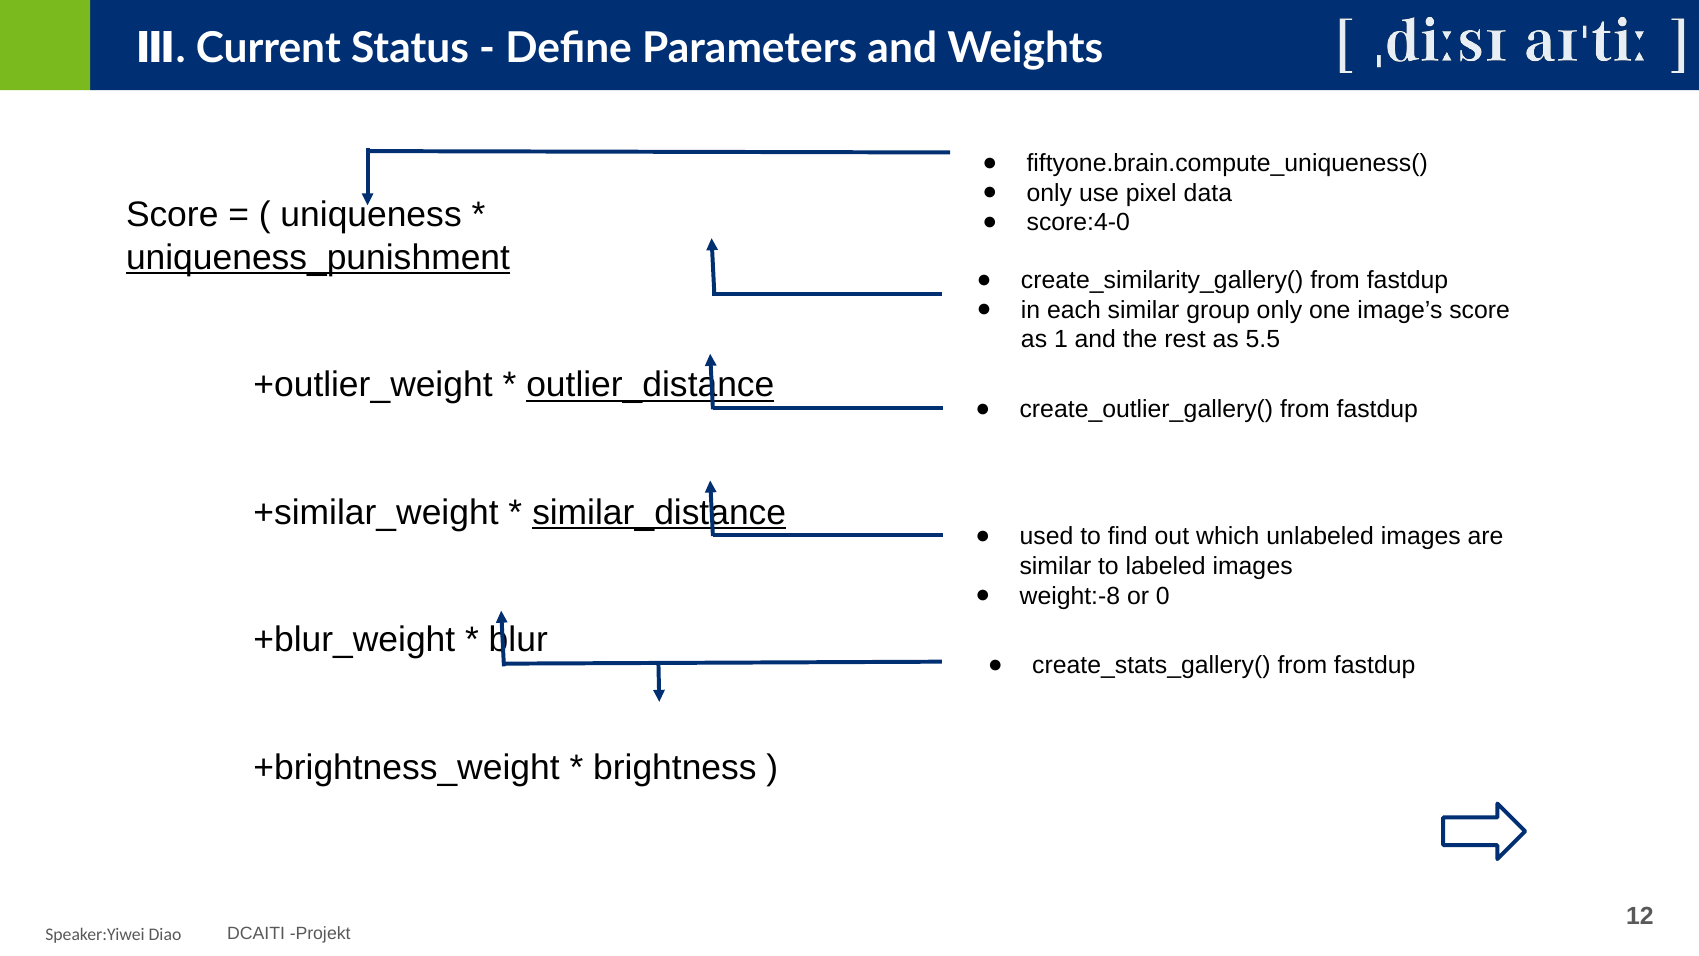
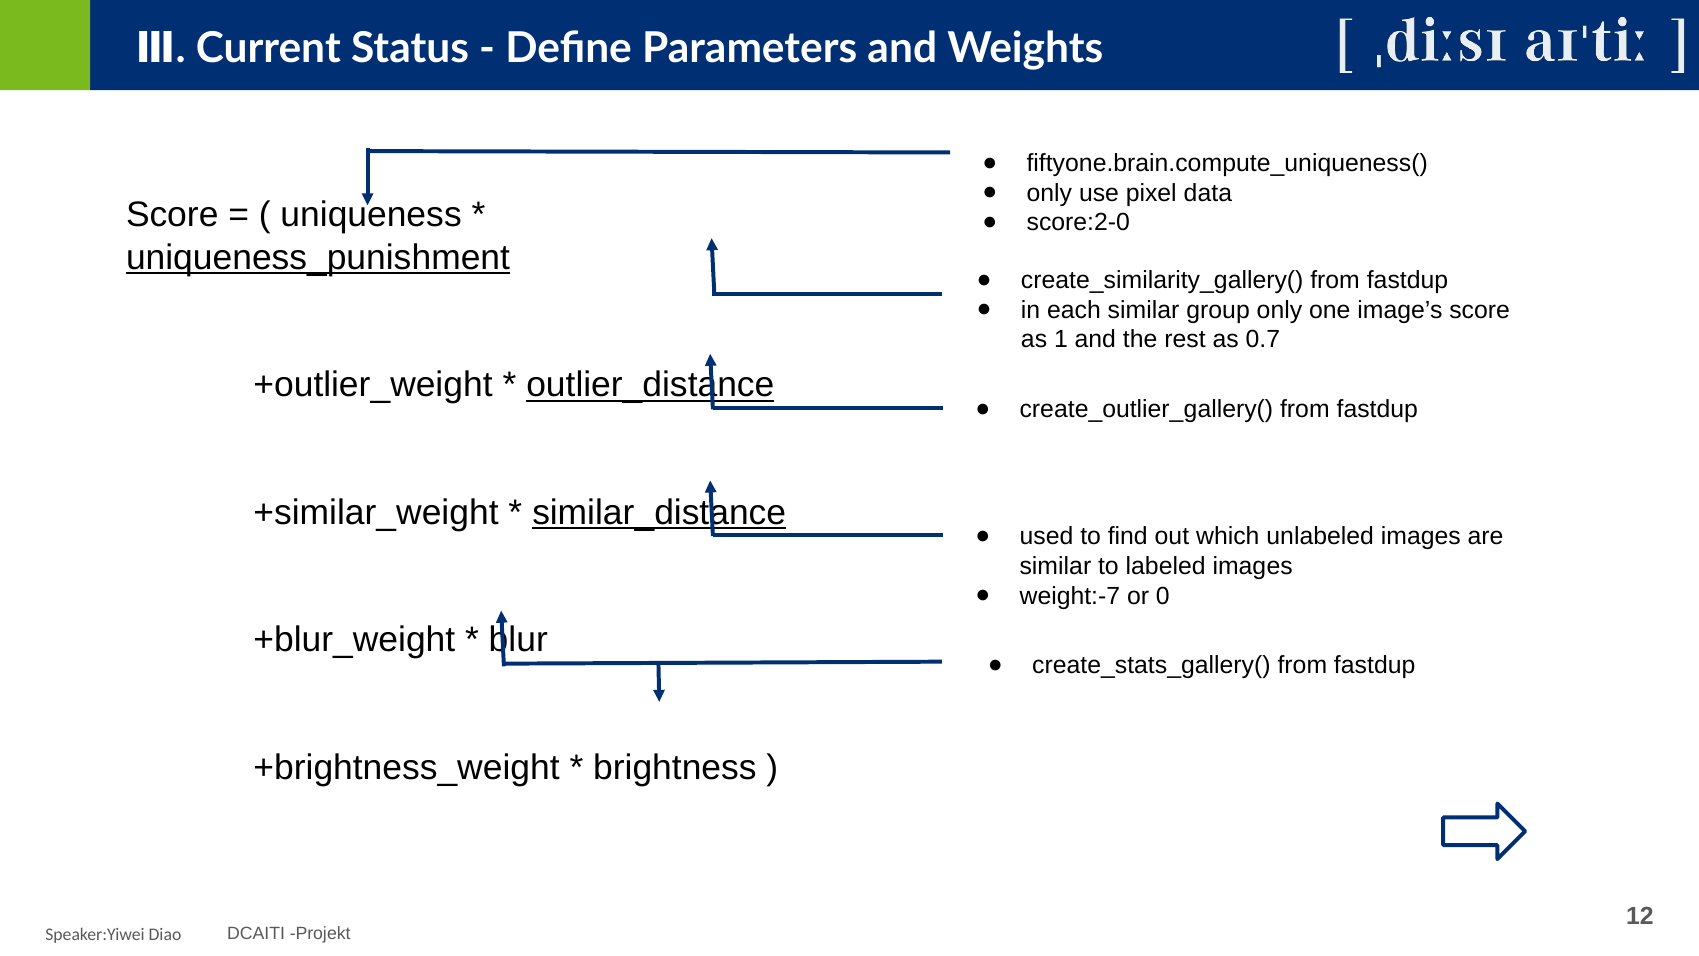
score:4-0: score:4-0 -> score:2-0 (1078, 223)
5.5: 5.5 -> 0.7 (1263, 340)
weight:-8: weight:-8 -> weight:-7 (1070, 596)
